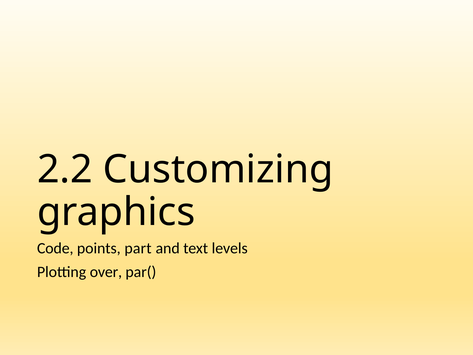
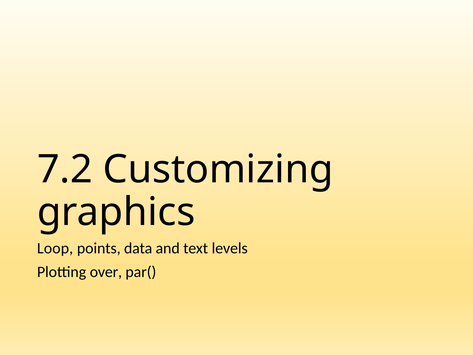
2.2: 2.2 -> 7.2 (65, 170)
Code: Code -> Loop (55, 248)
part: part -> data (138, 248)
